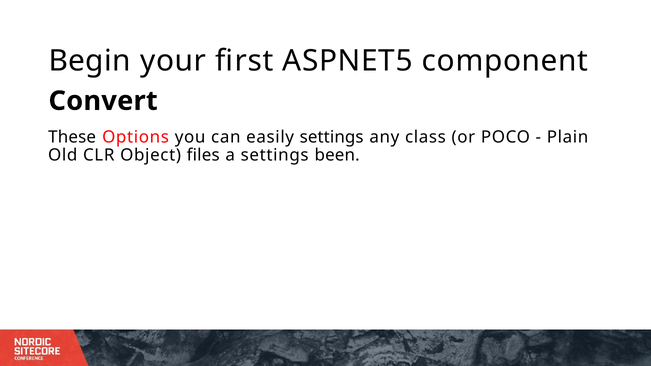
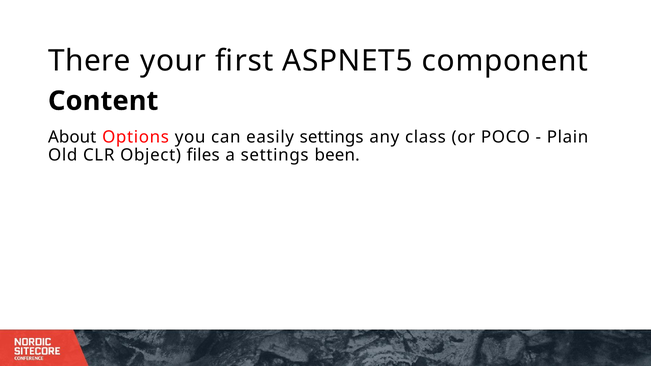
Begin: Begin -> There (90, 61)
Convert: Convert -> Content (103, 101)
These: These -> About (72, 137)
